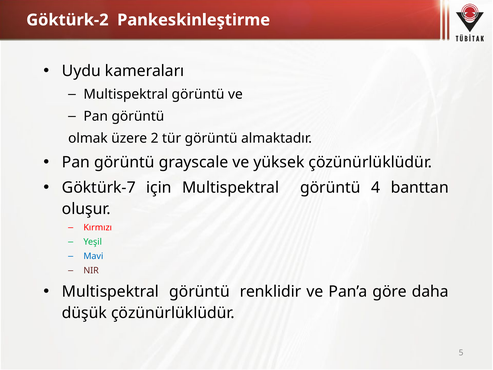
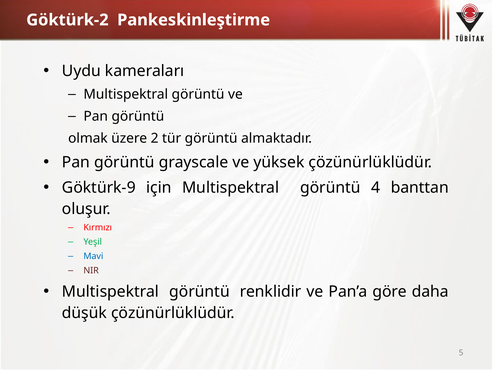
Göktürk-7: Göktürk-7 -> Göktürk-9 (99, 187)
